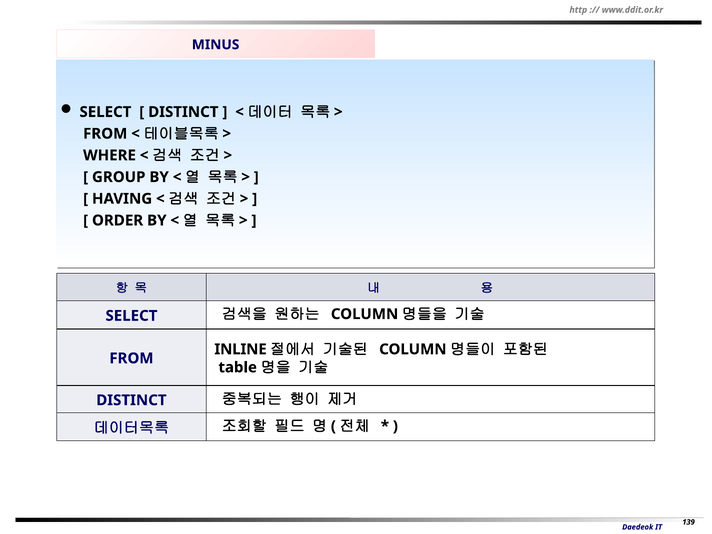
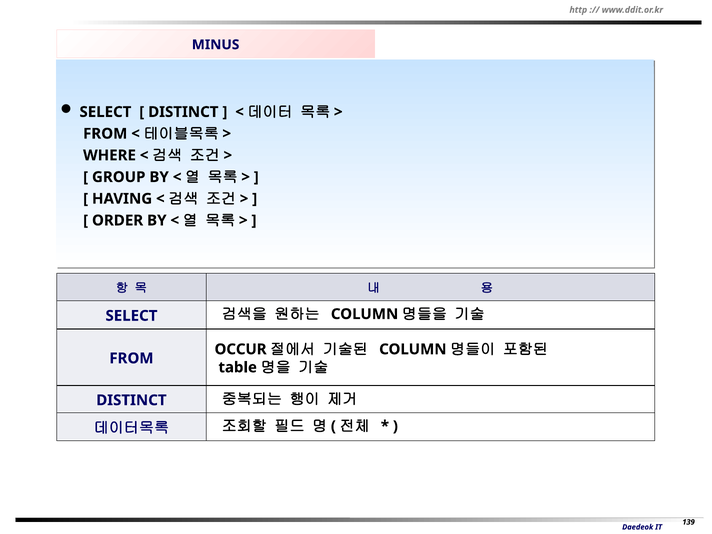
INLINE: INLINE -> OCCUR (241, 349)
